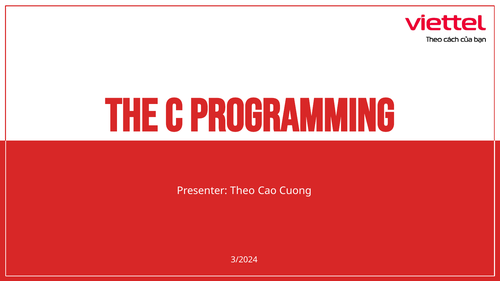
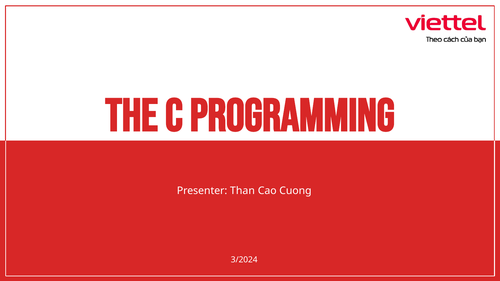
Theo: Theo -> Than (242, 191)
